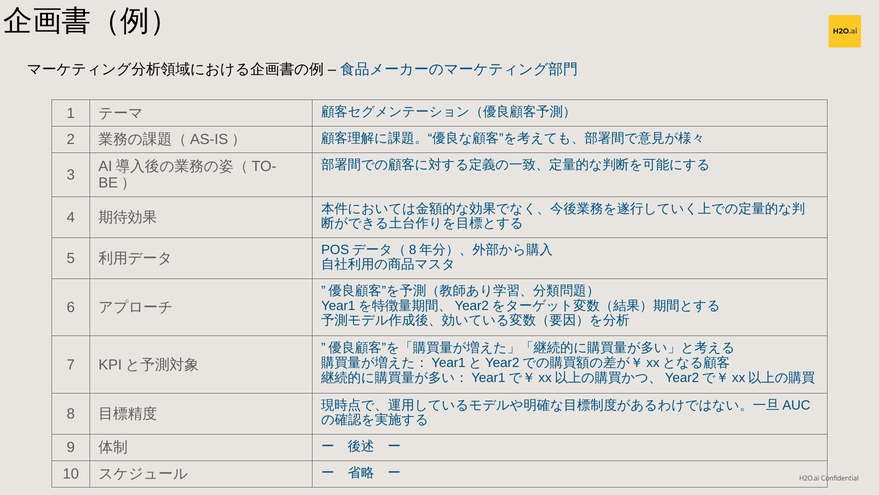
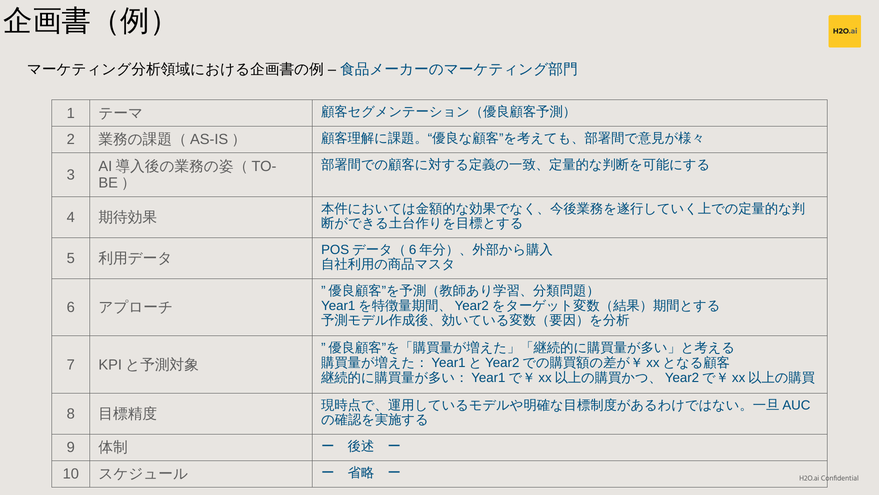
8: 8 -> 6 (413, 249)
